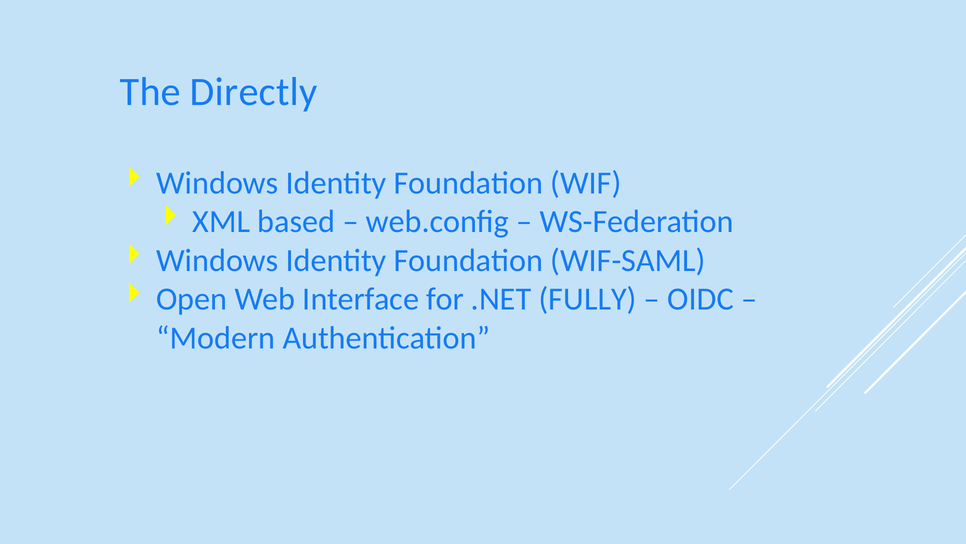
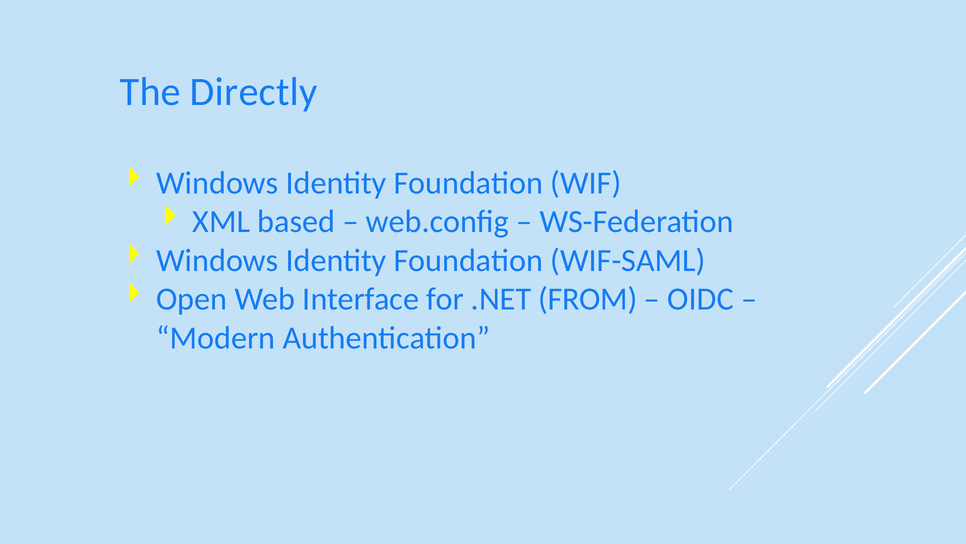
FULLY: FULLY -> FROM (588, 299)
